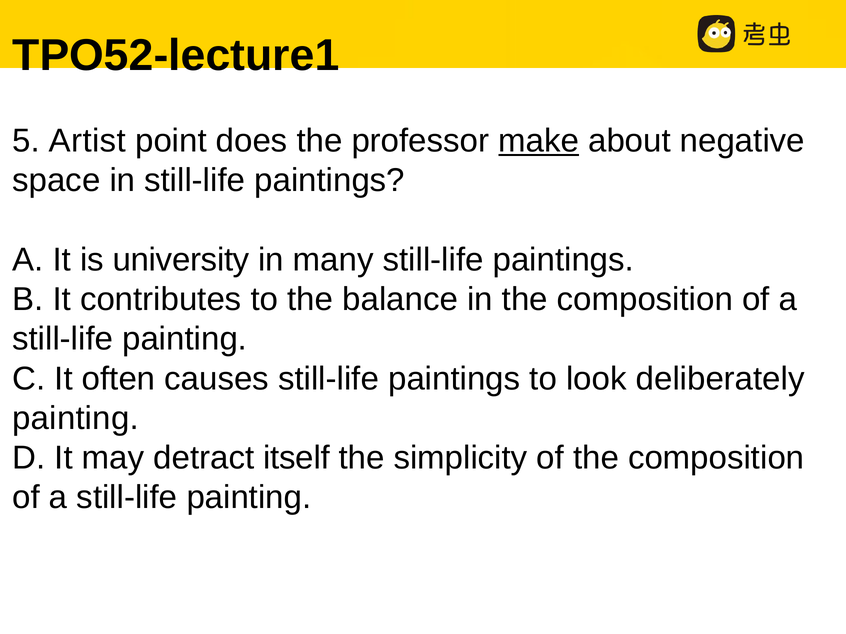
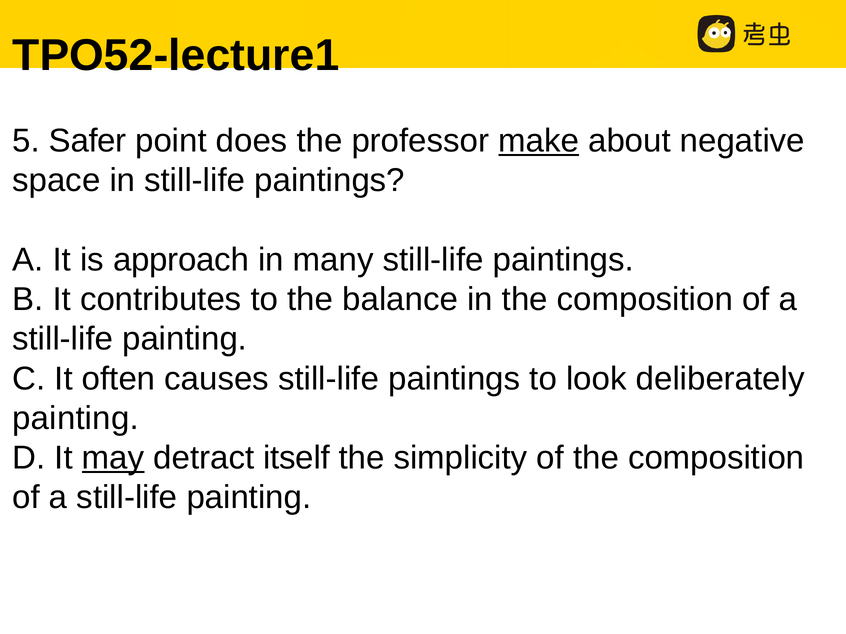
Artist: Artist -> Safer (88, 141)
university: university -> approach (181, 260)
may underline: none -> present (113, 458)
